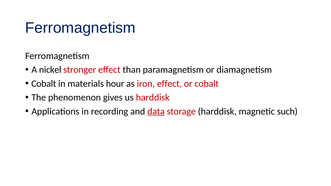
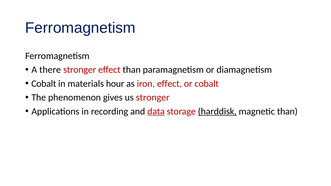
nickel: nickel -> there (50, 70)
us harddisk: harddisk -> stronger (153, 98)
harddisk underline: none -> present (217, 111)
magnetic such: such -> than (287, 111)
